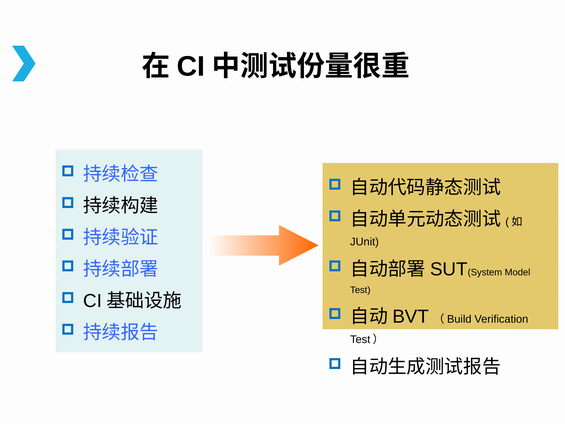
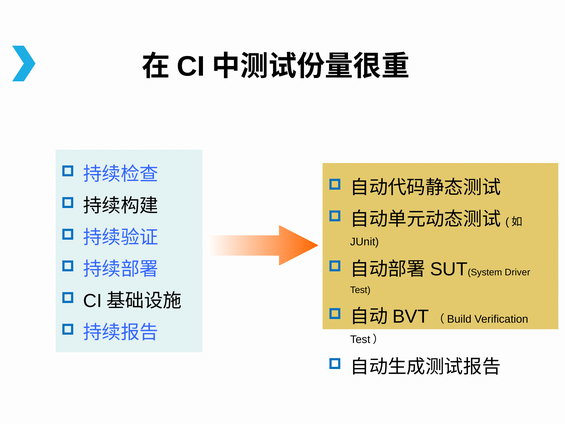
Model: Model -> Driver (517, 272)
